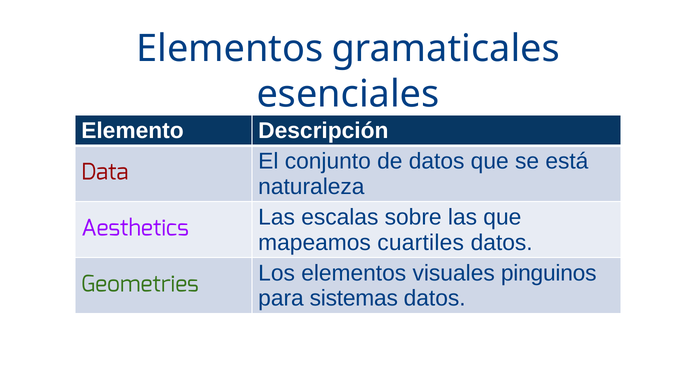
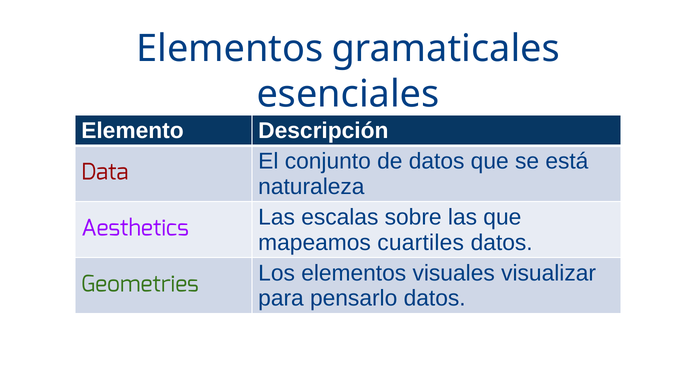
pinguinos: pinguinos -> visualizar (549, 273)
sistemas: sistemas -> pensarlo (354, 299)
